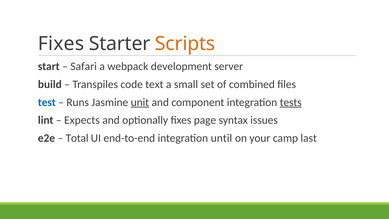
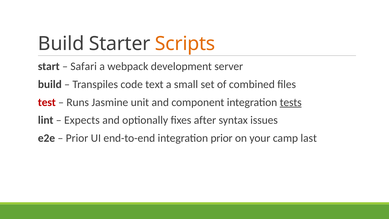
Fixes: Fixes -> Build (61, 44)
test colour: blue -> red (47, 102)
unit underline: present -> none (140, 102)
page: page -> after (205, 120)
Total: Total -> Prior (77, 138)
integration until: until -> prior (222, 138)
